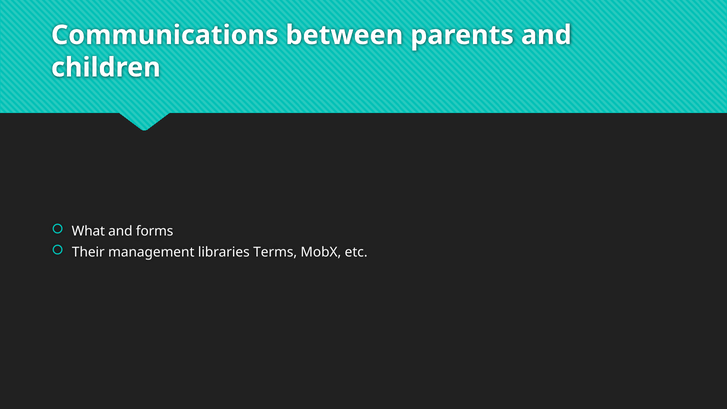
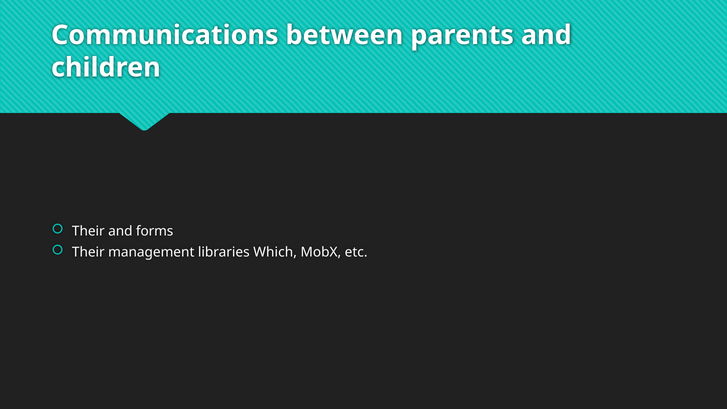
What: What -> Their (88, 231)
Terms: Terms -> Which (275, 252)
